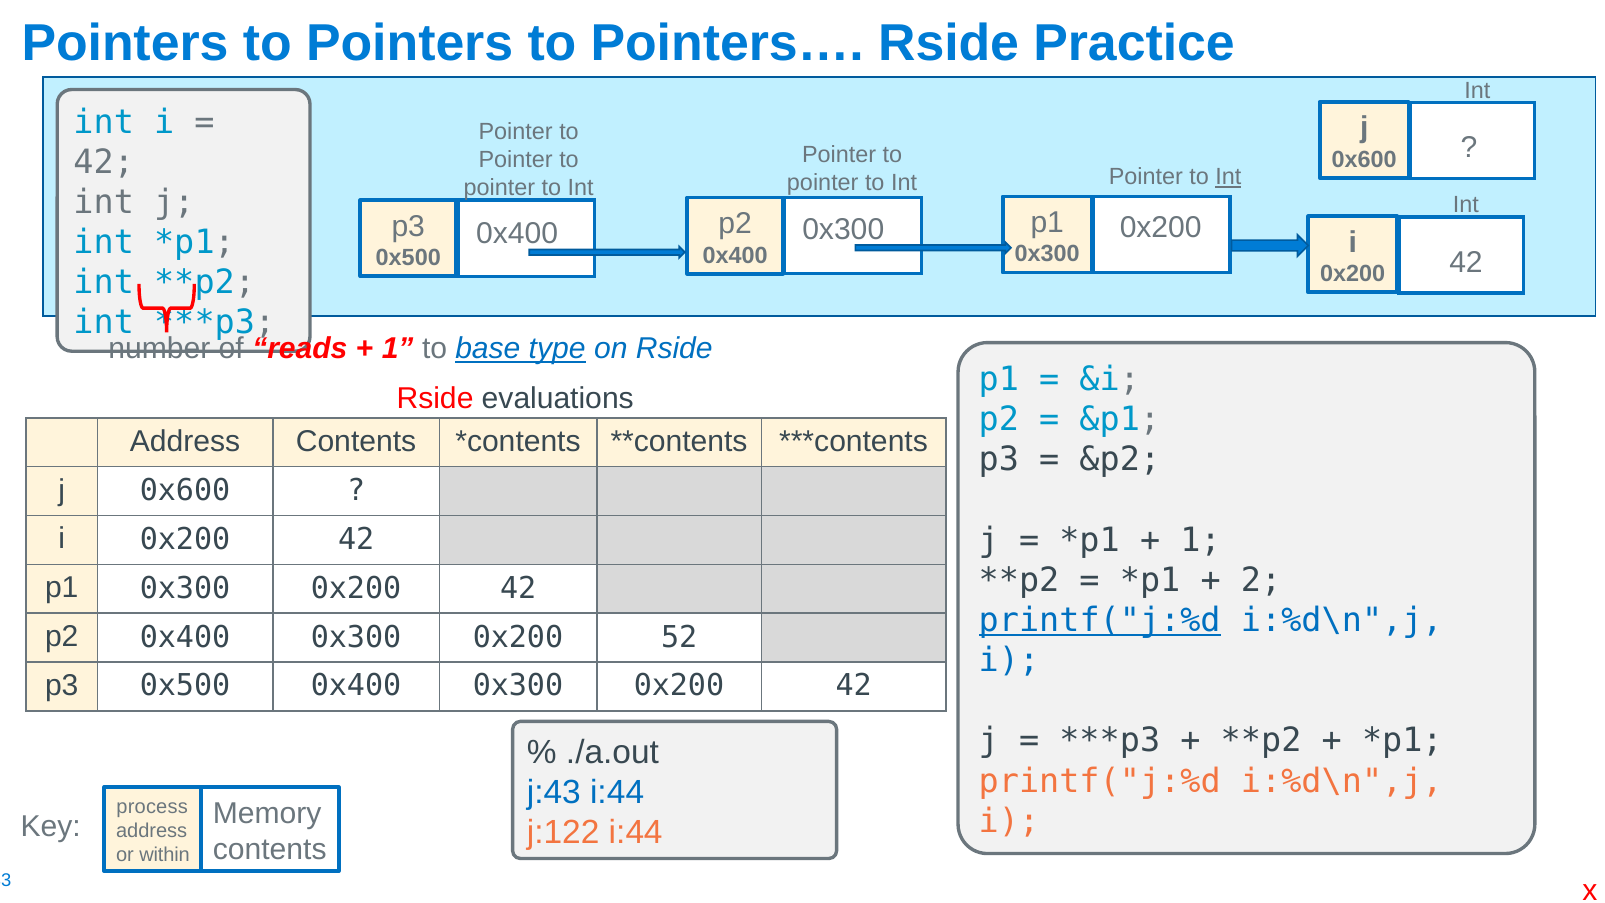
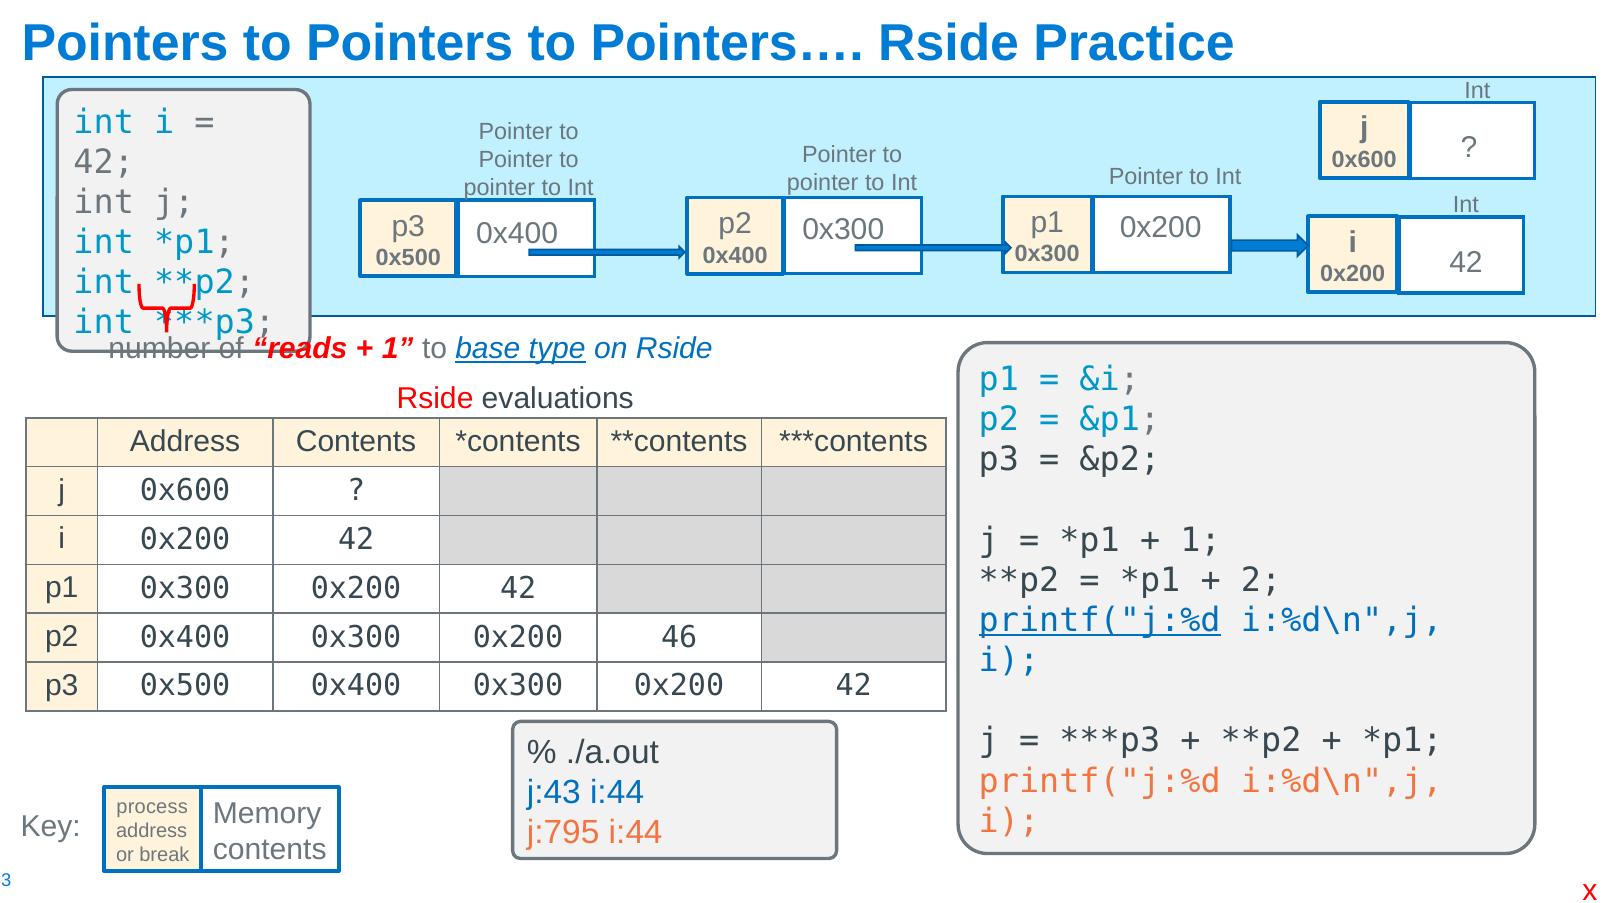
Int underline: present -> none (1228, 177)
52: 52 -> 46 (679, 637)
j:122: j:122 -> j:795 (563, 832)
within: within -> break (164, 854)
